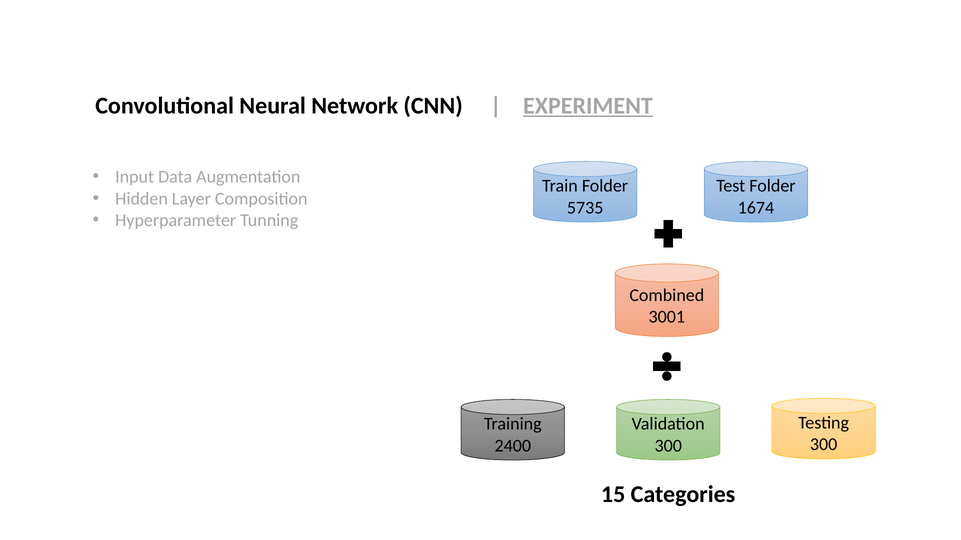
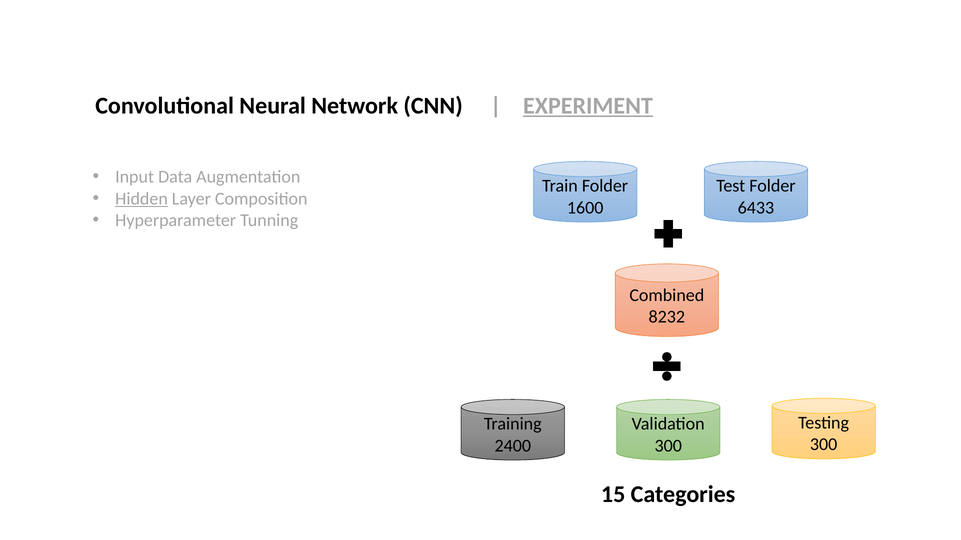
Hidden underline: none -> present (142, 199)
5735: 5735 -> 1600 (585, 208)
1674: 1674 -> 6433 (756, 208)
3001: 3001 -> 8232 (667, 317)
